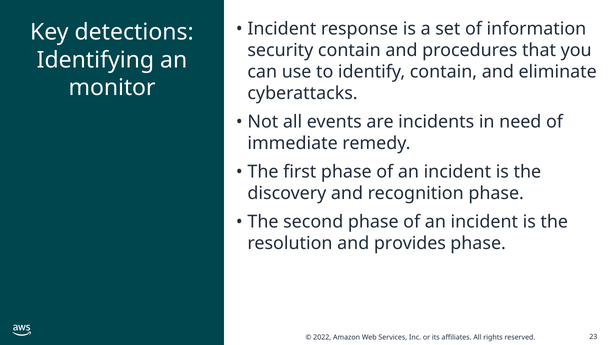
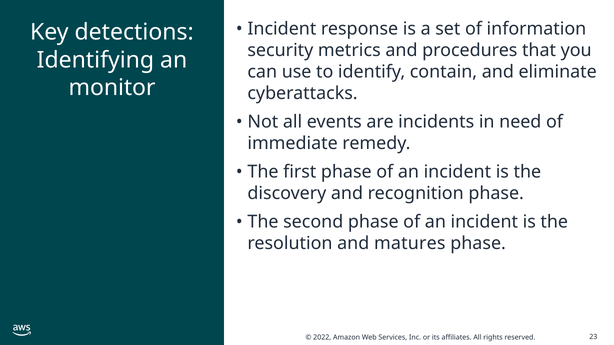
security contain: contain -> metrics (349, 51)
provides: provides -> matures (410, 244)
